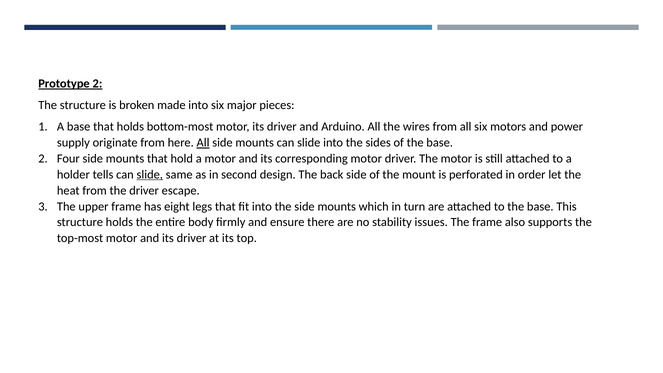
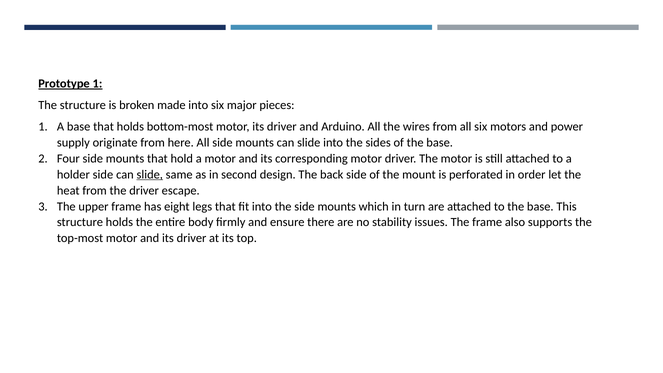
Prototype 2: 2 -> 1 (97, 84)
All underline: present -> none (203, 143)
holder tells: tells -> side (103, 174)
